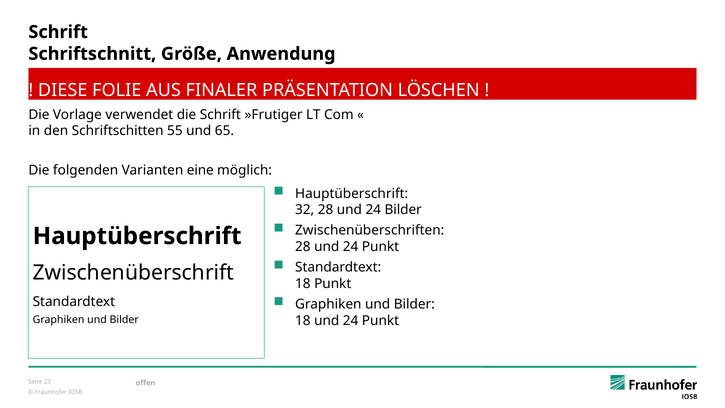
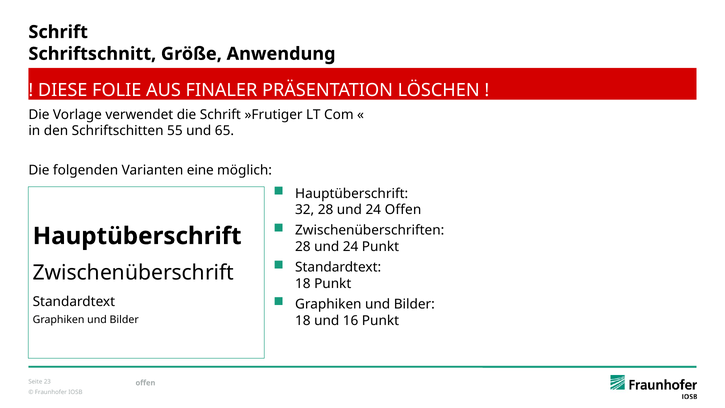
24 Bilder: Bilder -> Offen (403, 210)
18 und 24: 24 -> 16 (351, 320)
